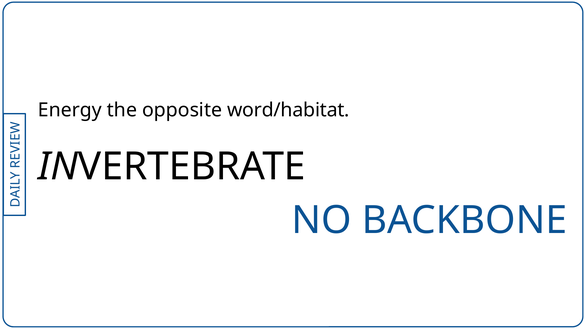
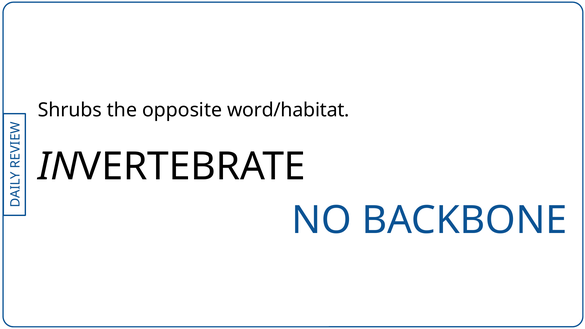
Energy: Energy -> Shrubs (70, 110)
